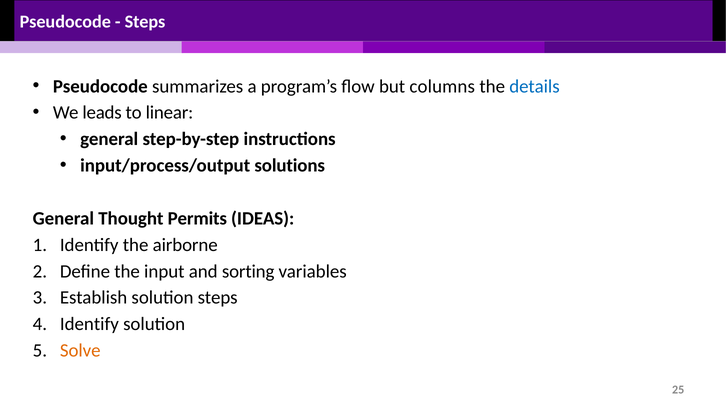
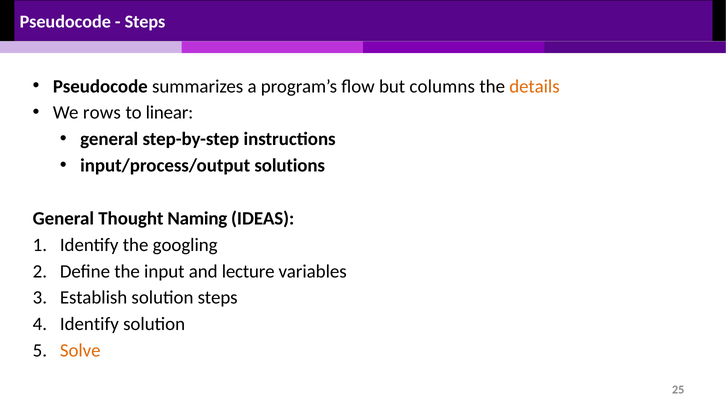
details colour: blue -> orange (534, 86)
leads: leads -> rows (102, 113)
Permits: Permits -> Naming (197, 219)
airborne: airborne -> googling (185, 245)
sorting: sorting -> lecture (248, 272)
